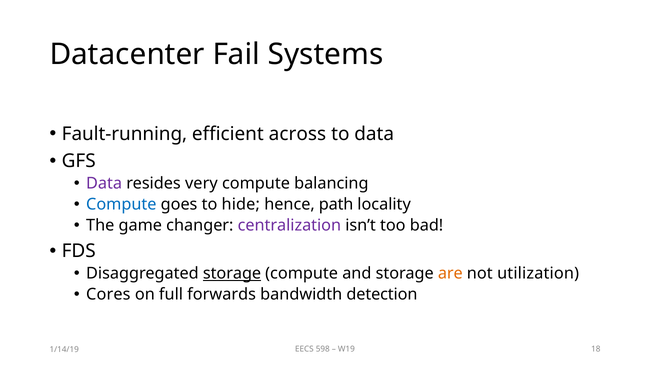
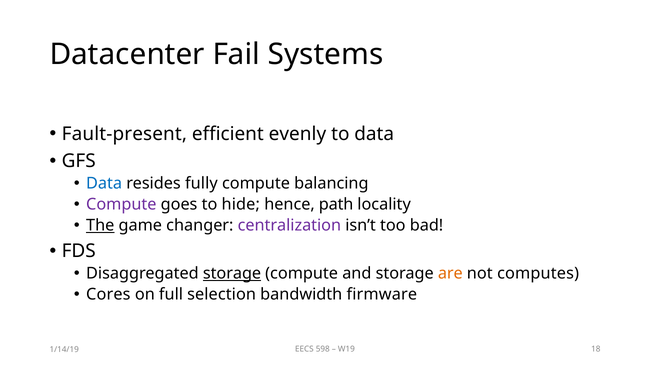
Fault-running: Fault-running -> Fault-present (124, 134)
across: across -> evenly (297, 134)
Data colour: purple -> blue (104, 183)
very: very -> fully (201, 183)
Compute colour: blue -> purple (121, 204)
The underline: none -> present (100, 225)
utilization: utilization -> computes (538, 273)
forwards: forwards -> selection (222, 294)
detection: detection -> firmware (382, 294)
